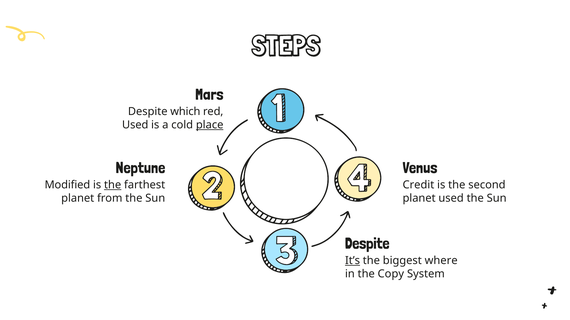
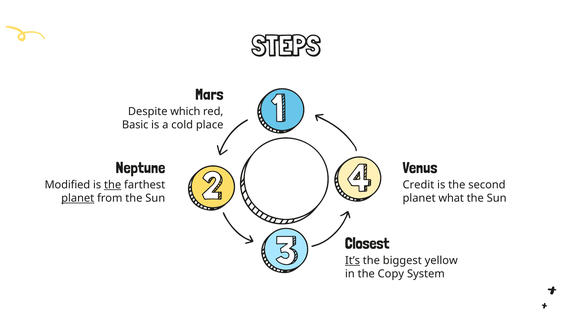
Used: Used -> Basic (135, 125)
place underline: present -> none (210, 125)
planet underline: none -> present (78, 199)
planet used: used -> what (451, 199)
Despite: Despite -> Closest (367, 244)
where: where -> yellow (441, 261)
